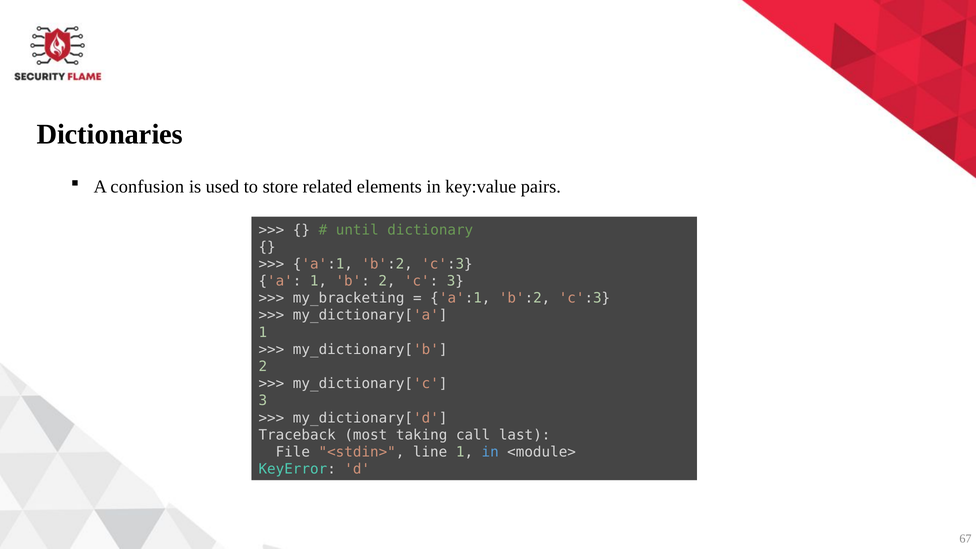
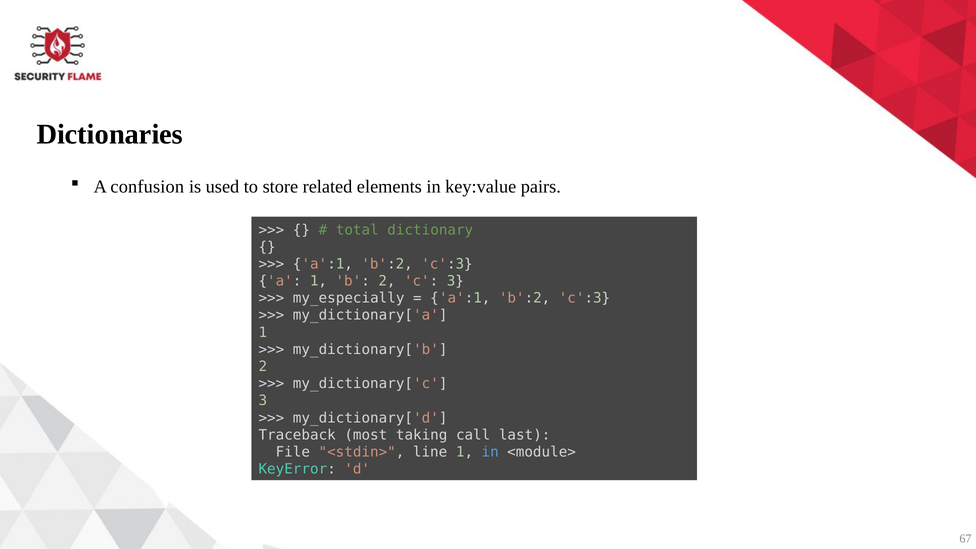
until: until -> total (357, 230)
my_bracketing: my_bracketing -> my_especially (349, 298)
